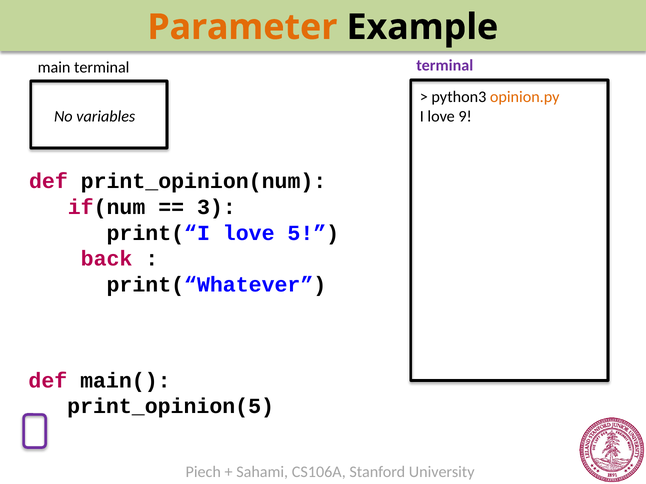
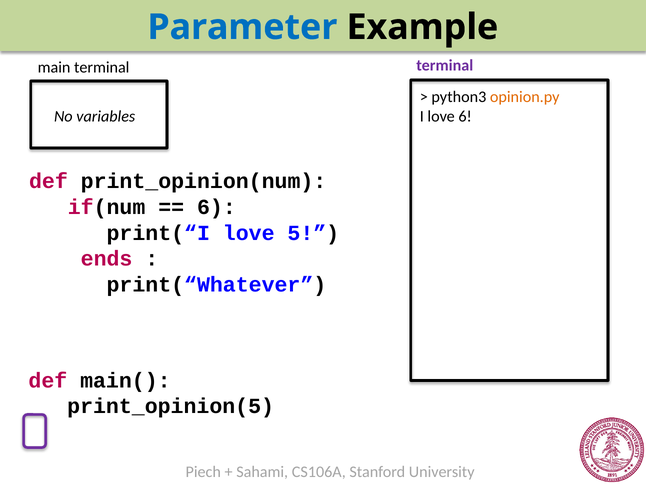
Parameter colour: orange -> blue (242, 27)
love 9: 9 -> 6 (465, 116)
3: 3 -> 6 (216, 207)
back: back -> ends (107, 259)
